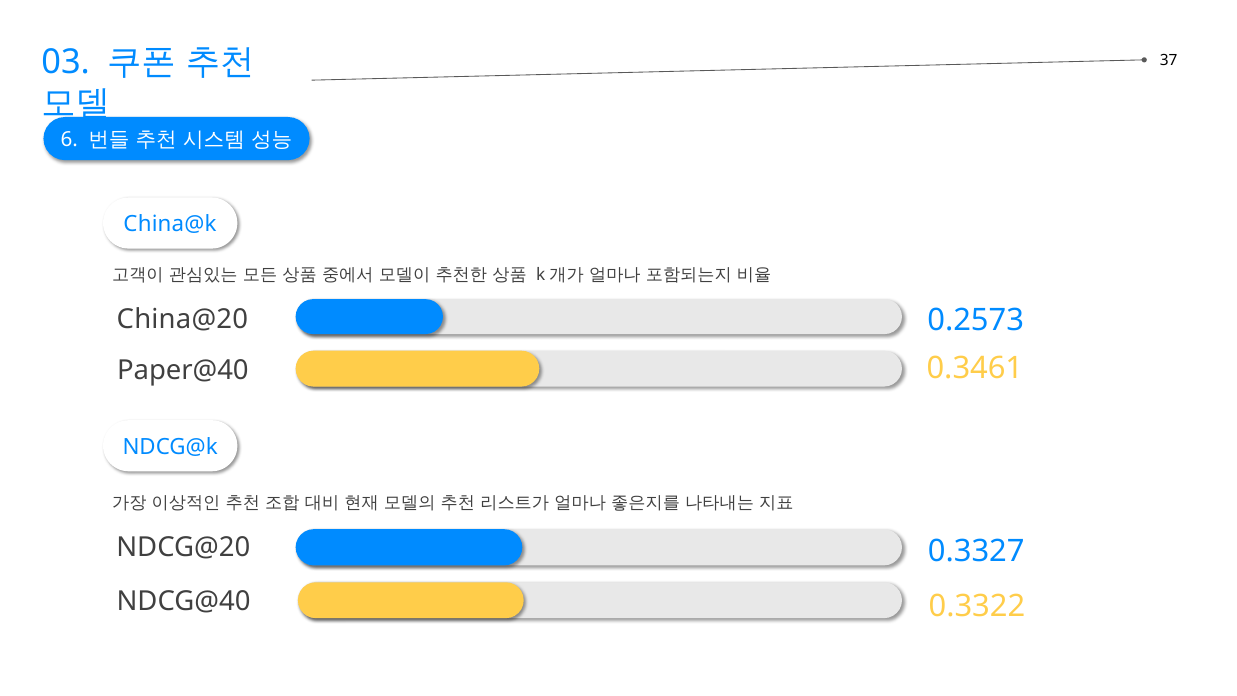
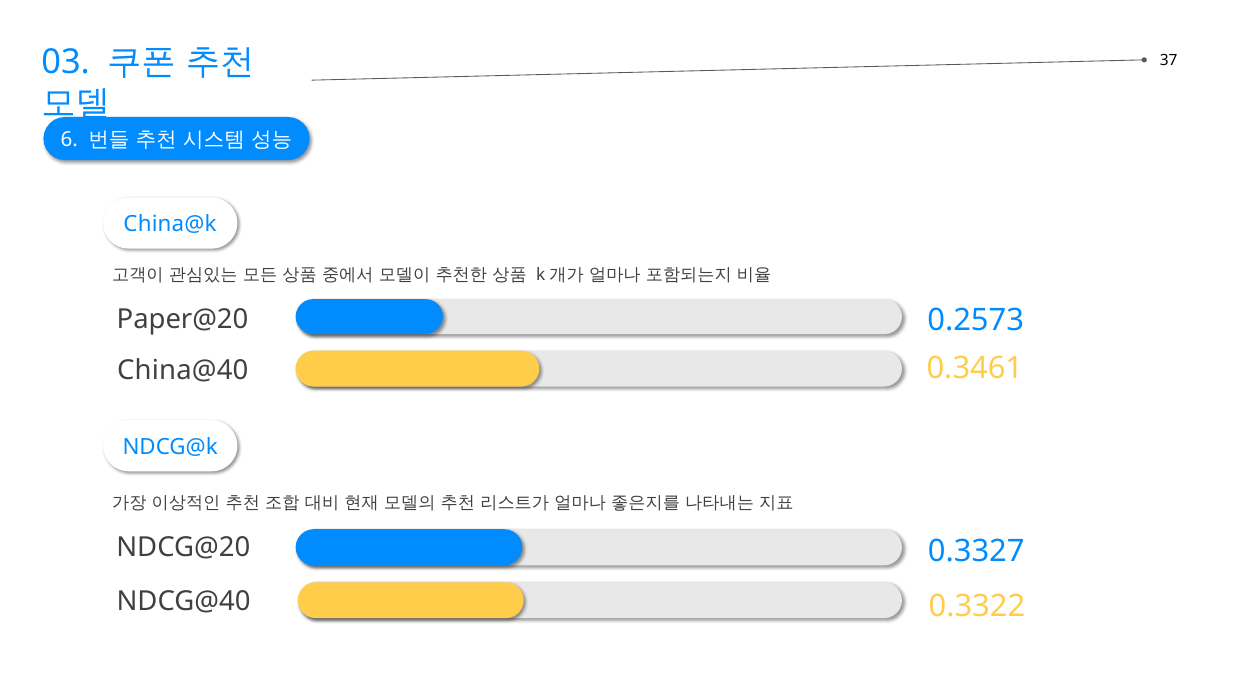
China@20: China@20 -> Paper@20 (183, 319)
Paper@40: Paper@40 -> China@40 (183, 370)
